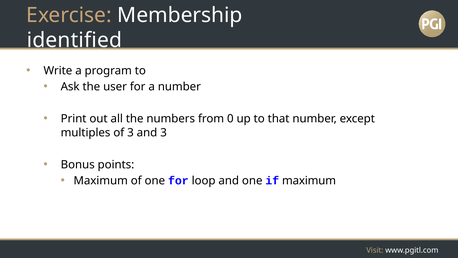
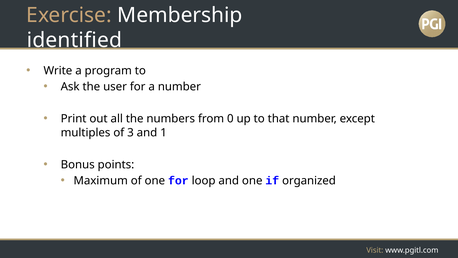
and 3: 3 -> 1 (164, 132)
if maximum: maximum -> organized (309, 180)
